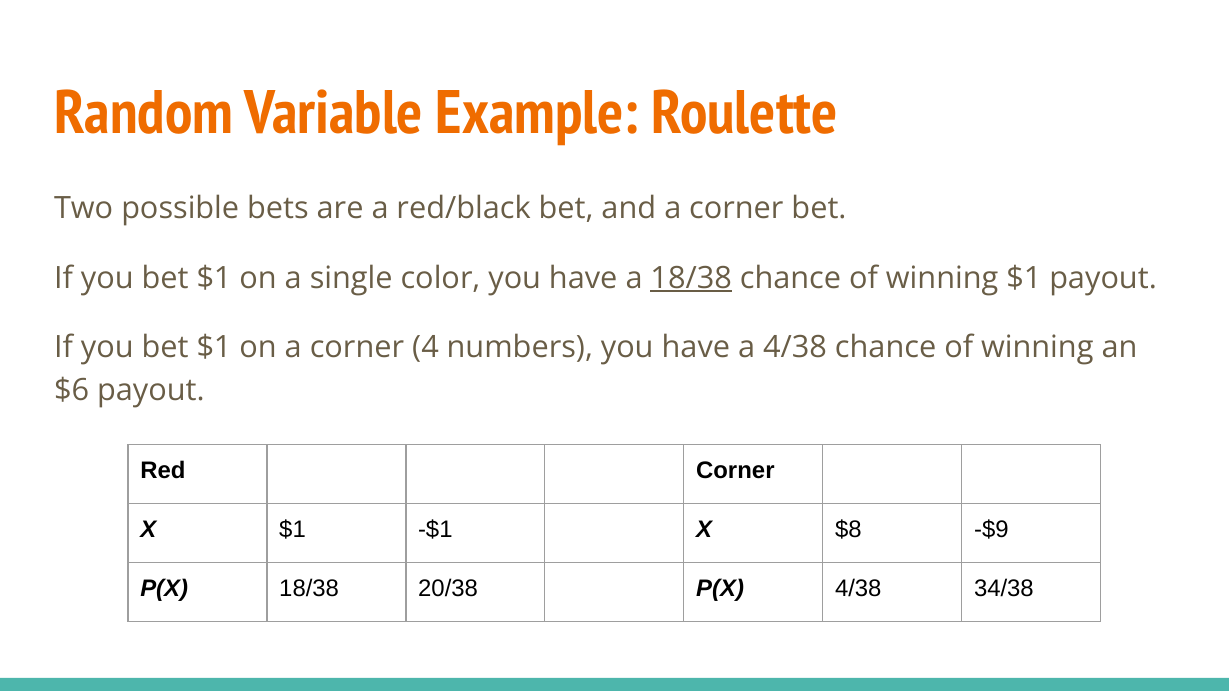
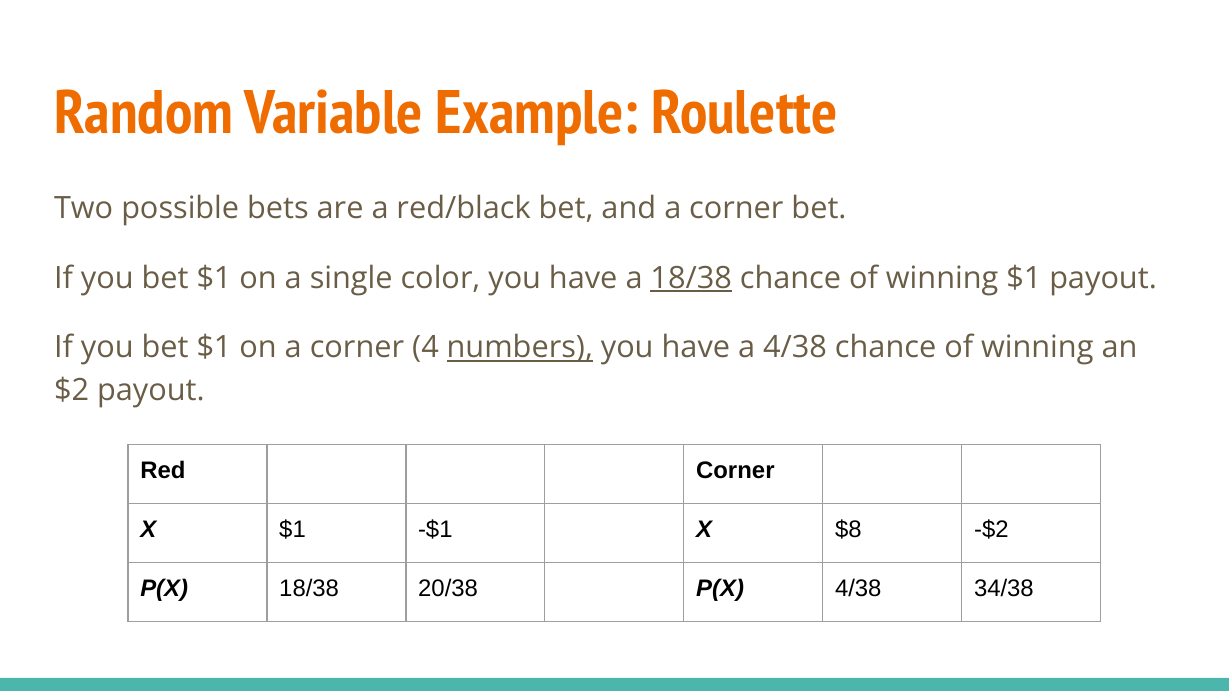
numbers underline: none -> present (520, 348)
$6: $6 -> $2 (72, 390)
-$9: -$9 -> -$2 (991, 530)
